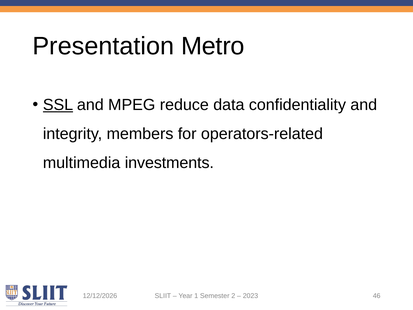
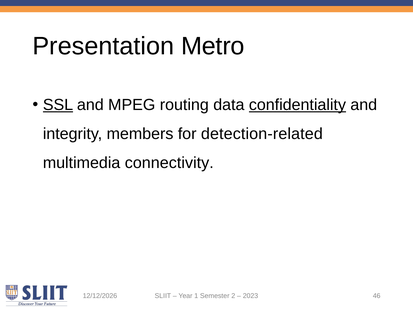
reduce: reduce -> routing (184, 105)
confidentiality underline: none -> present (297, 105)
operators-related: operators-related -> detection-related (262, 134)
investments: investments -> connectivity (169, 163)
